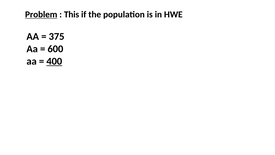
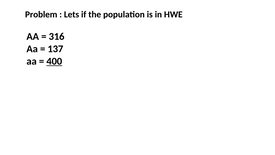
Problem underline: present -> none (41, 14)
This: This -> Lets (72, 14)
375: 375 -> 316 (57, 36)
600: 600 -> 137 (55, 49)
